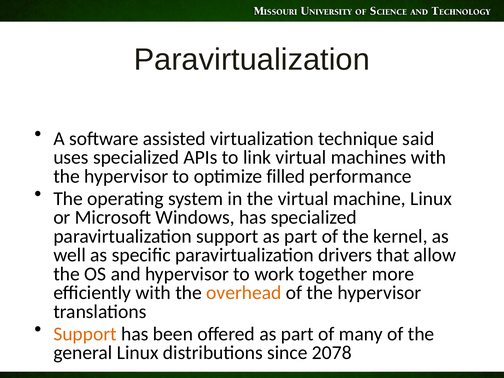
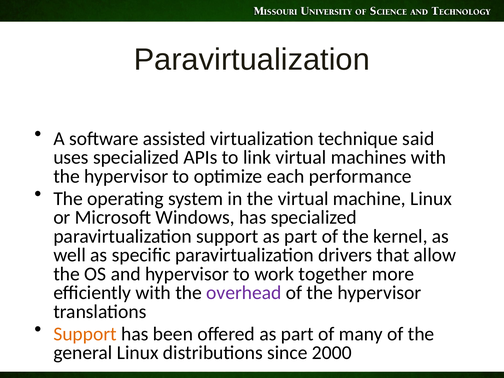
filled: filled -> each (286, 176)
overhead colour: orange -> purple (244, 293)
2078: 2078 -> 2000 (332, 353)
